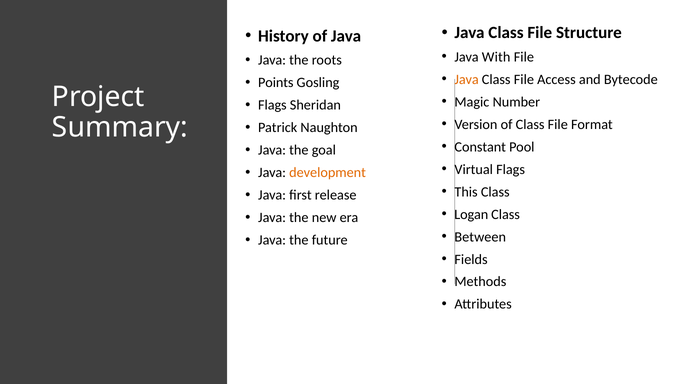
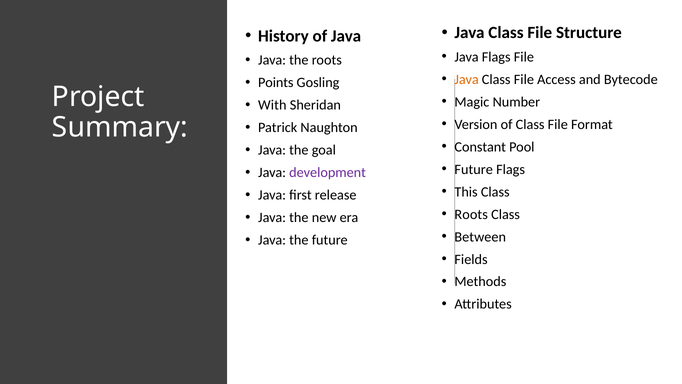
Java With: With -> Flags (496, 57)
Flags: Flags -> With (272, 105)
Virtual: Virtual -> Future (474, 169)
development colour: orange -> purple (328, 172)
Logan: Logan -> Roots (471, 214)
